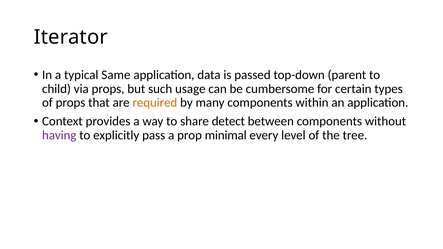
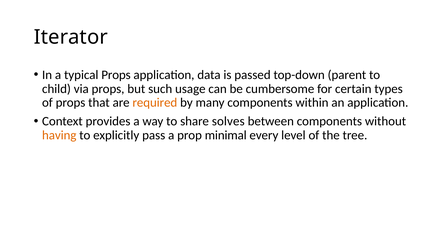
typical Same: Same -> Props (116, 75)
detect: detect -> solves (228, 121)
having colour: purple -> orange (59, 135)
